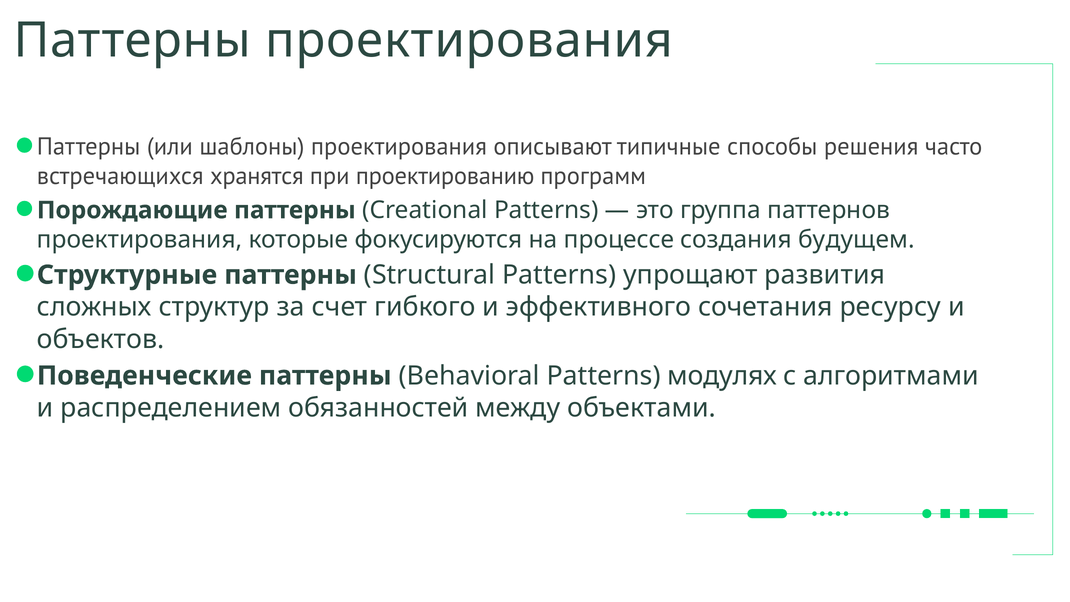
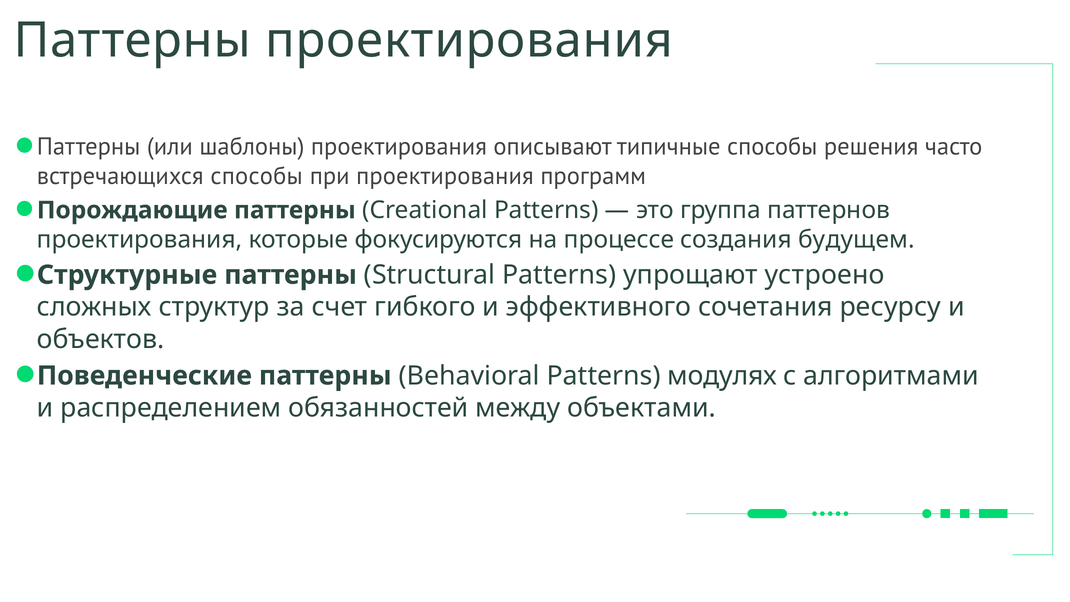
встречающихся хранятся: хранятся -> способы (257, 176)
при проектированию: проектированию -> проектирования (445, 176)
развития: развития -> устроено (825, 275)
